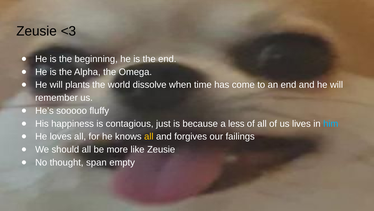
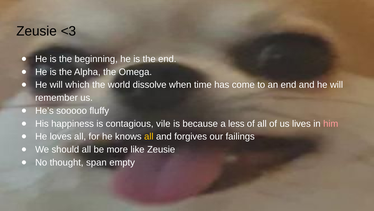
plants: plants -> which (77, 85)
just: just -> vile (163, 123)
him colour: light blue -> pink (331, 123)
